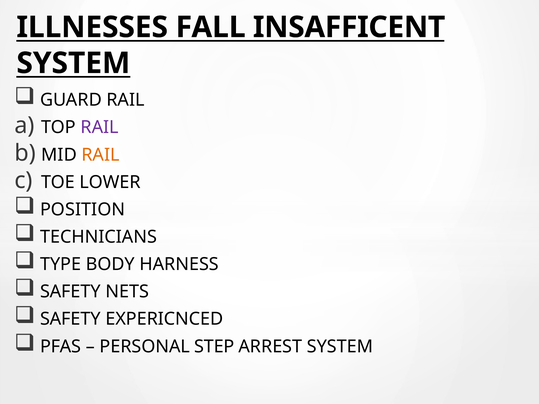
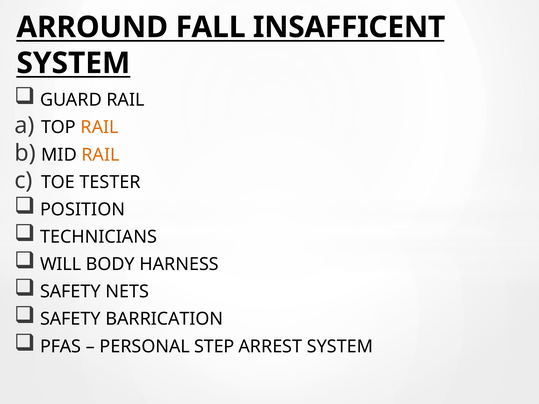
ILLNESSES: ILLNESSES -> ARROUND (92, 27)
RAIL colour: purple -> orange (100, 127)
LOWER: LOWER -> TESTER (110, 182)
TYPE: TYPE -> WILL (61, 264)
EXPERICNCED: EXPERICNCED -> BARRICATION (164, 319)
